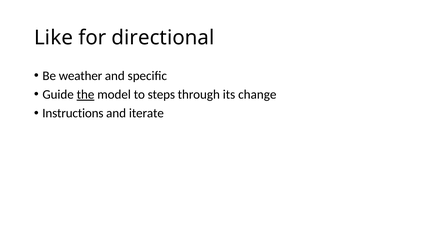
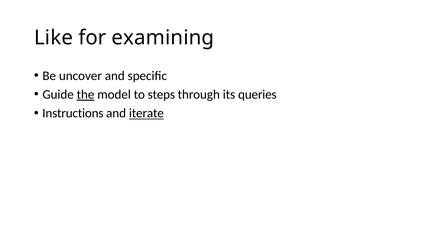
directional: directional -> examining (163, 38)
weather: weather -> uncover (80, 76)
change: change -> queries (257, 94)
iterate underline: none -> present (146, 113)
